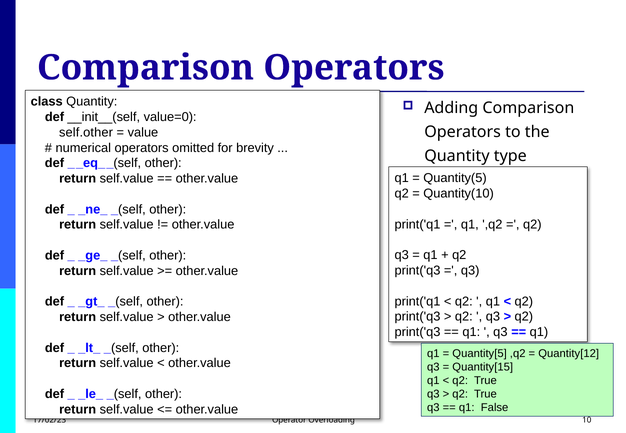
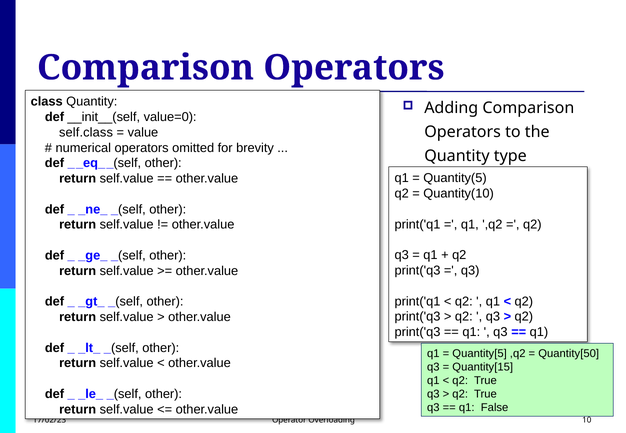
self.other: self.other -> self.class (86, 133)
Quantity[12: Quantity[12 -> Quantity[50 (569, 354)
